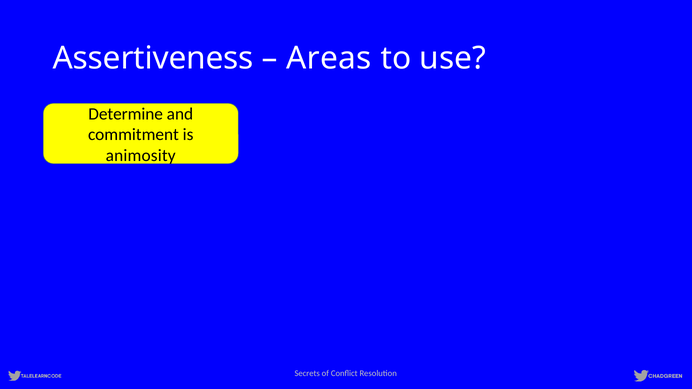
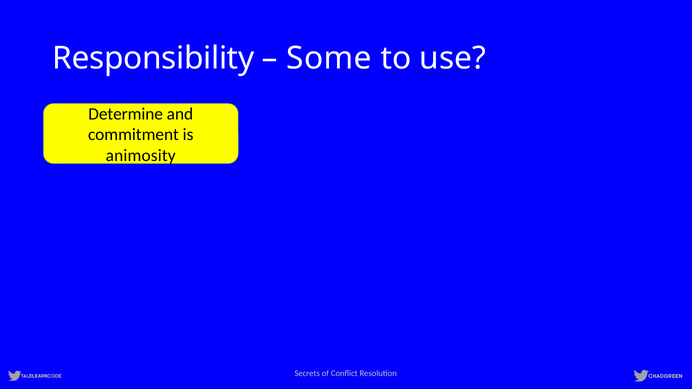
Assertiveness: Assertiveness -> Responsibility (153, 58)
Areas: Areas -> Some (329, 58)
